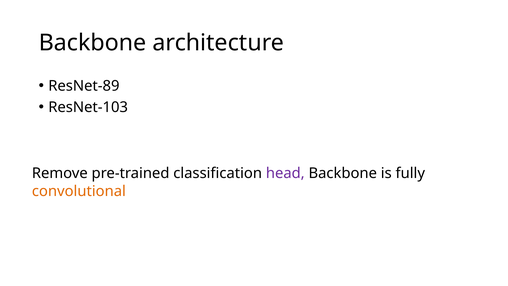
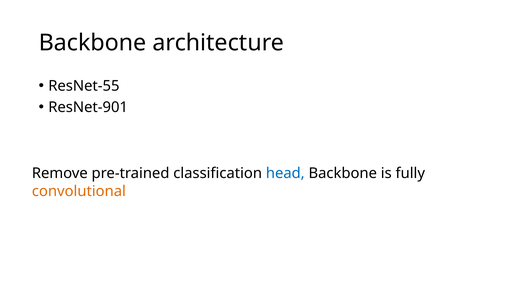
ResNet-89: ResNet-89 -> ResNet-55 (84, 86)
ResNet-103: ResNet-103 -> ResNet-901 (88, 107)
head colour: purple -> blue (285, 173)
